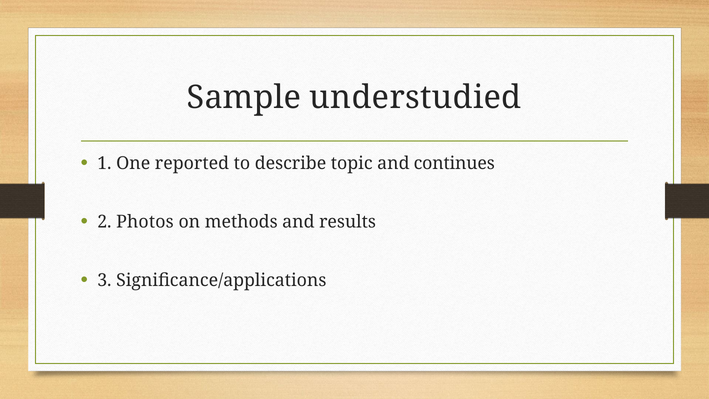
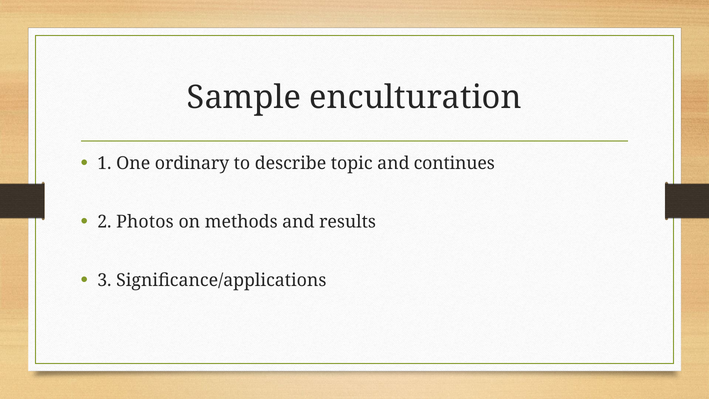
understudied: understudied -> enculturation (416, 97)
reported: reported -> ordinary (192, 163)
